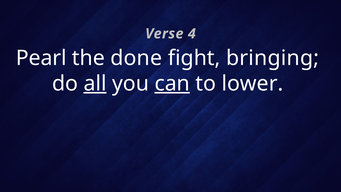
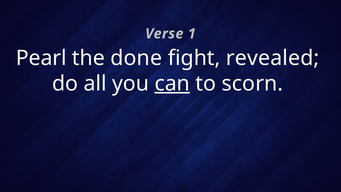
4: 4 -> 1 (192, 34)
bringing: bringing -> revealed (273, 58)
all underline: present -> none (95, 83)
lower: lower -> scorn (252, 83)
